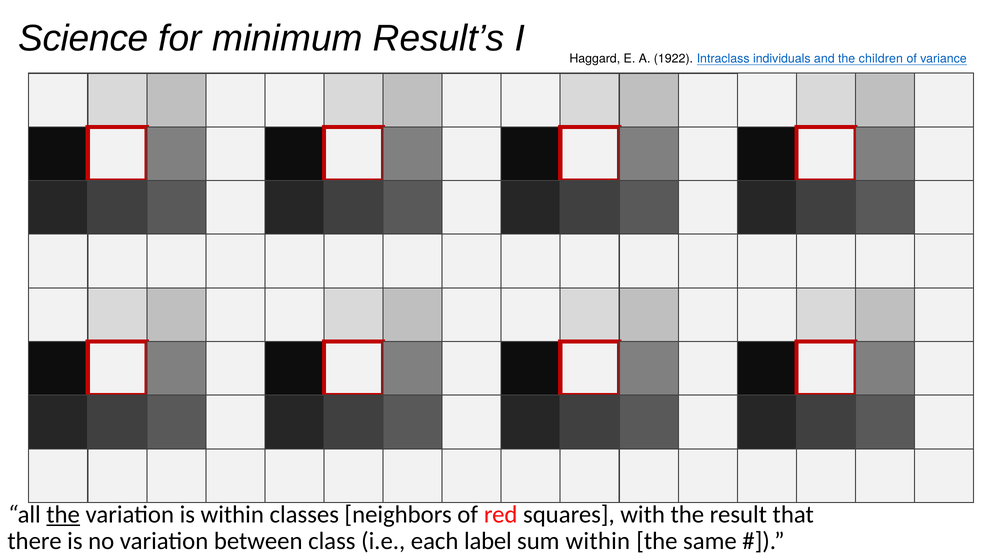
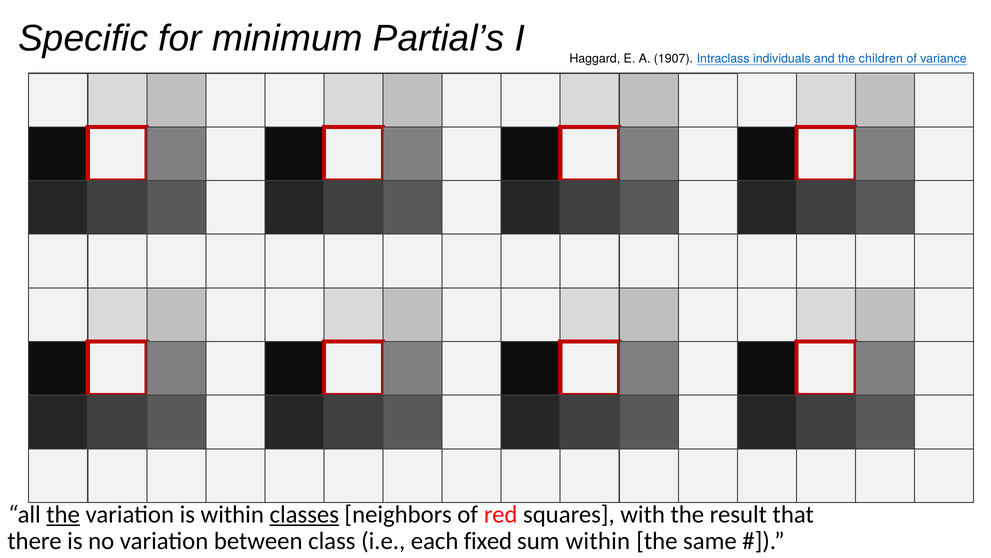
Science: Science -> Specific (83, 39)
Result’s: Result’s -> Partial’s (439, 39)
1922: 1922 -> 1907 (673, 59)
classes underline: none -> present (304, 514)
label: label -> fixed (488, 541)
